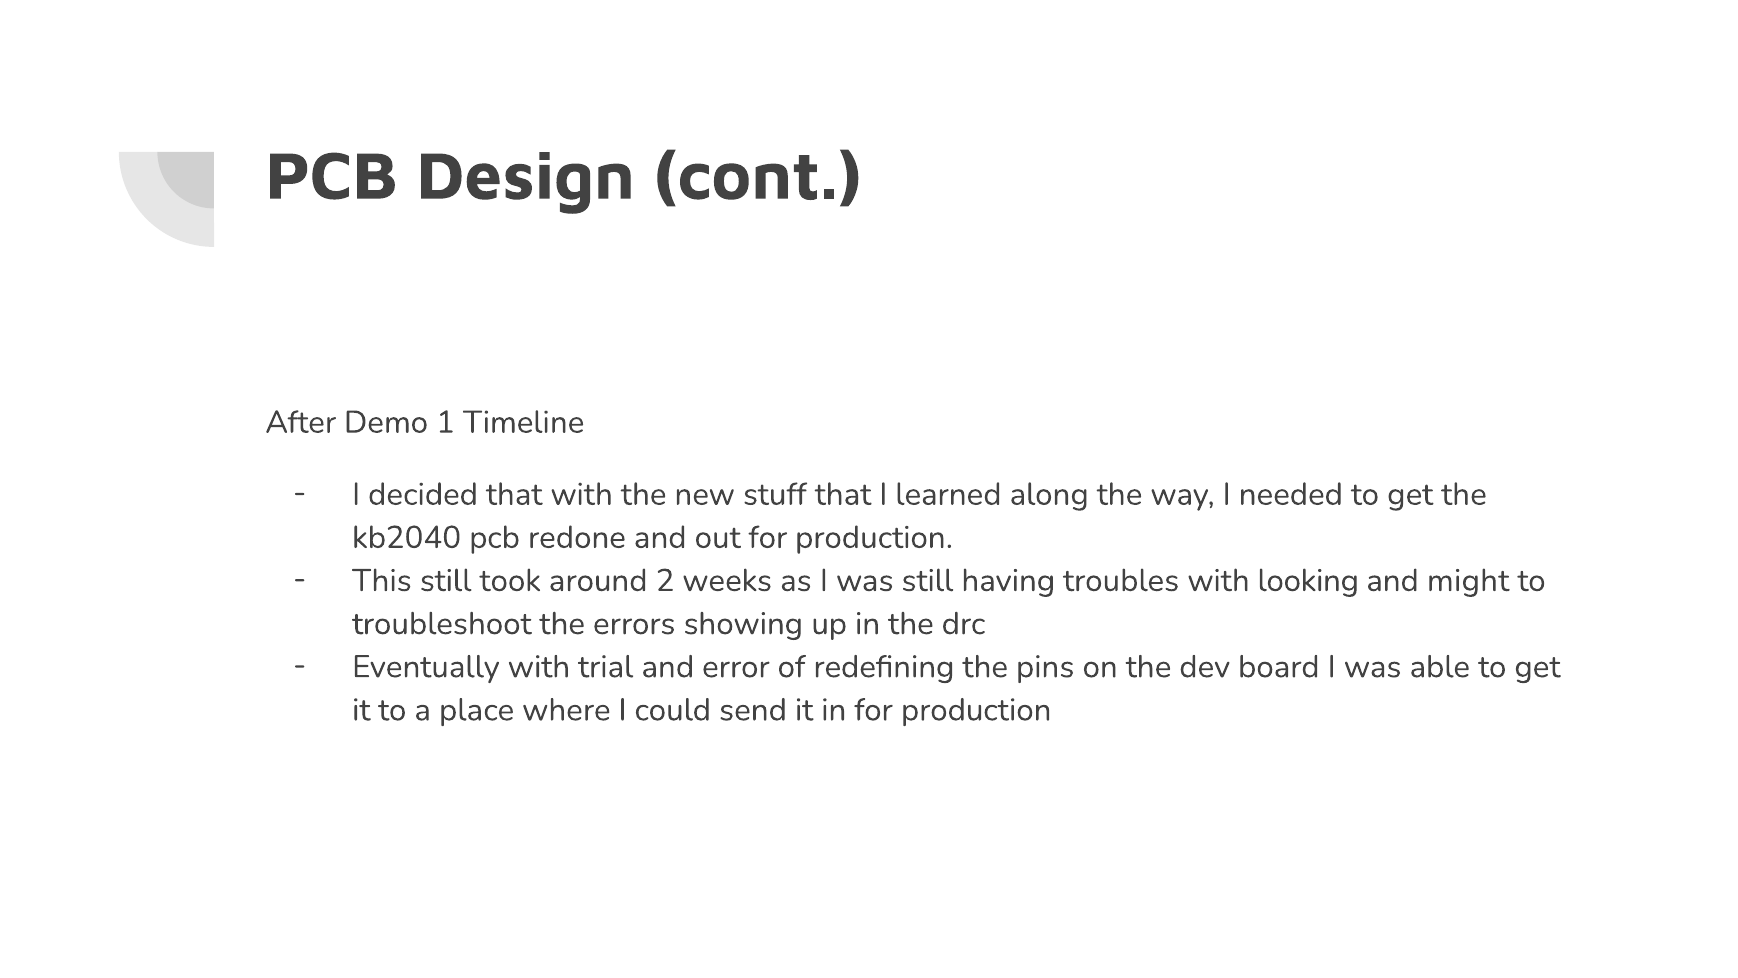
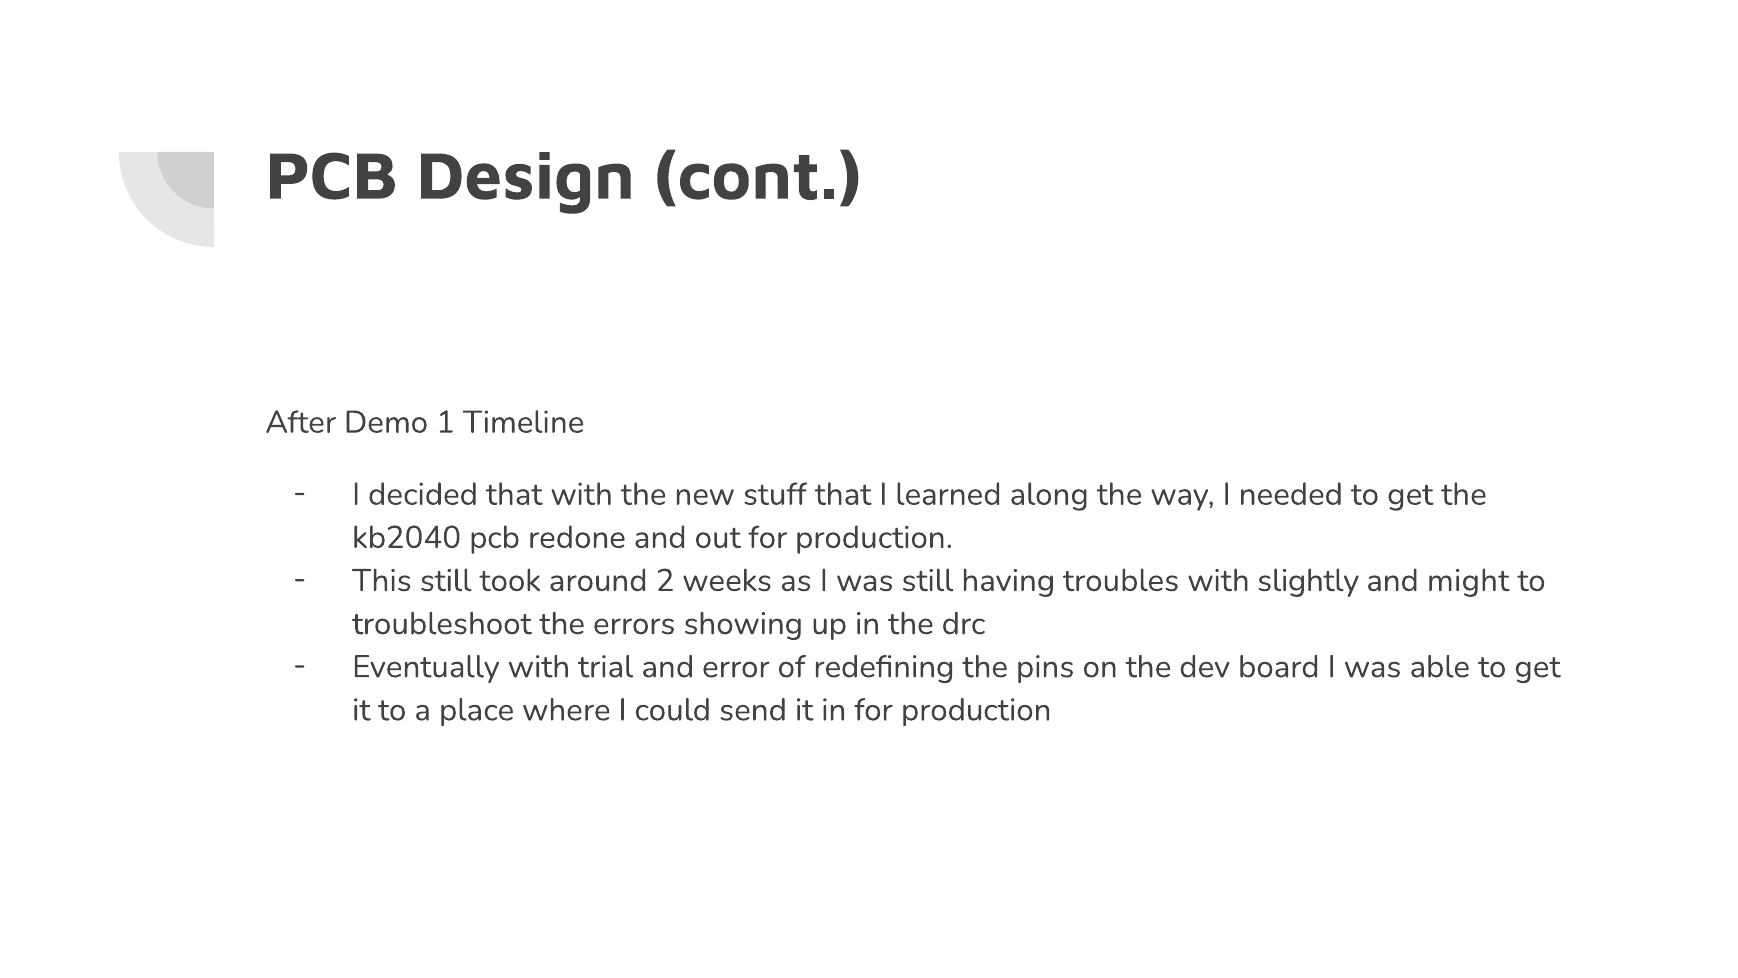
looking: looking -> slightly (1308, 580)
